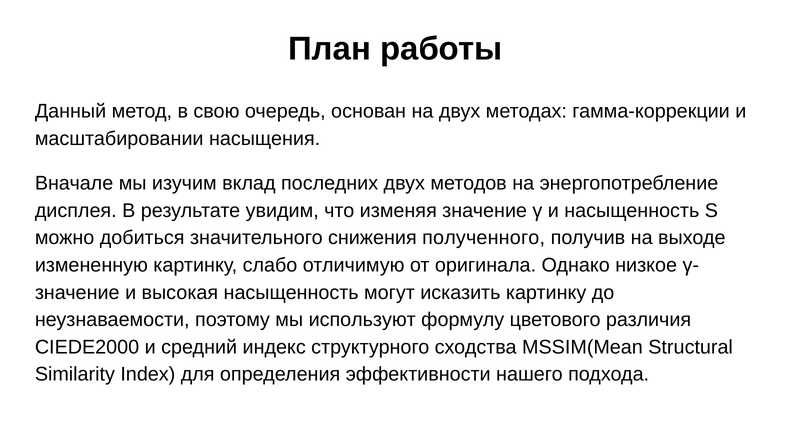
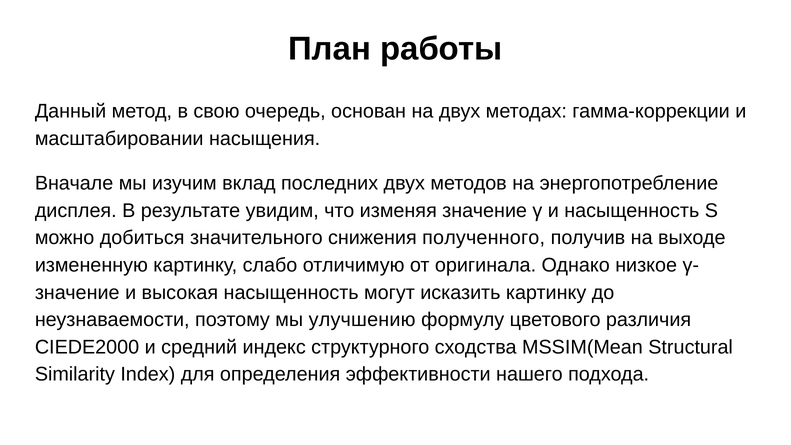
используют: используют -> улучшению (362, 320)
